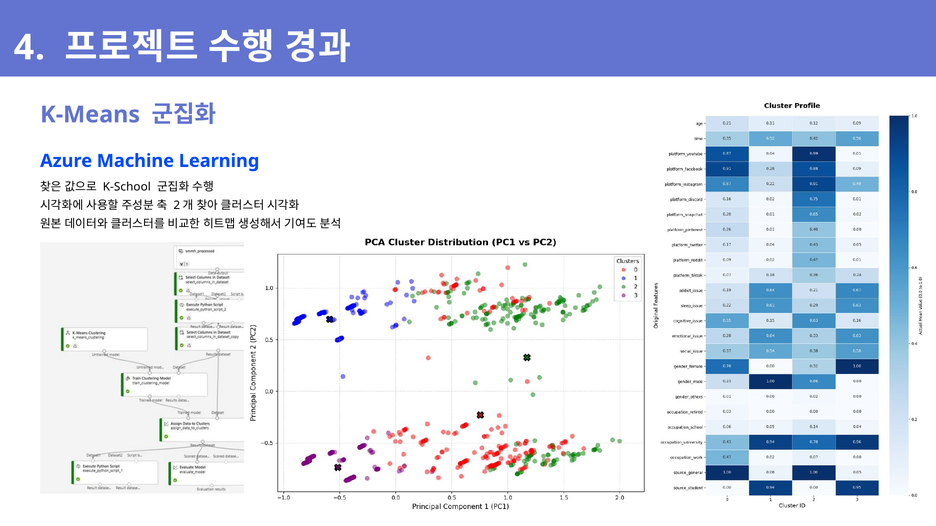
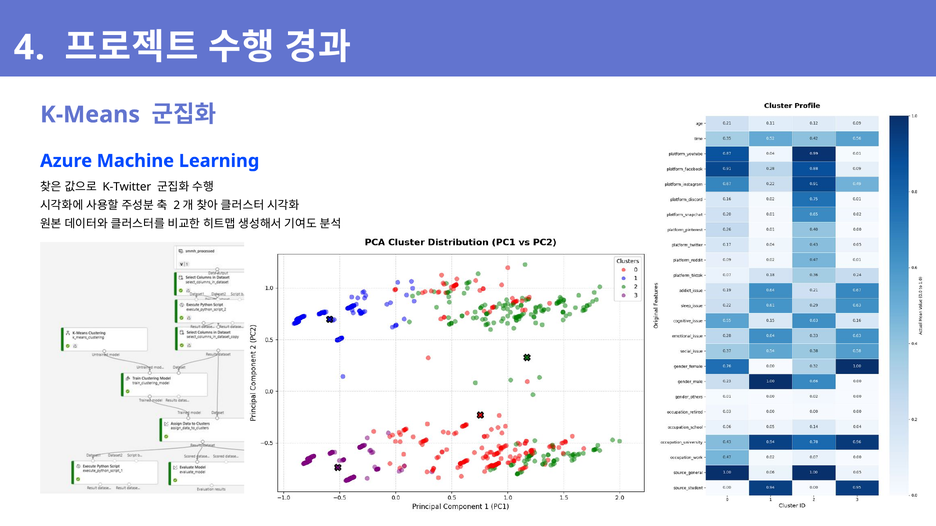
K-School: K-School -> K-Twitter (127, 187)
